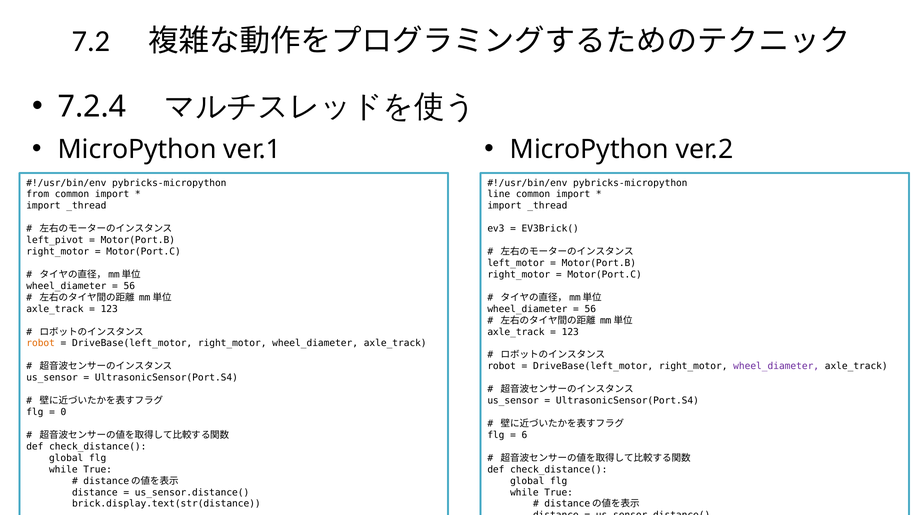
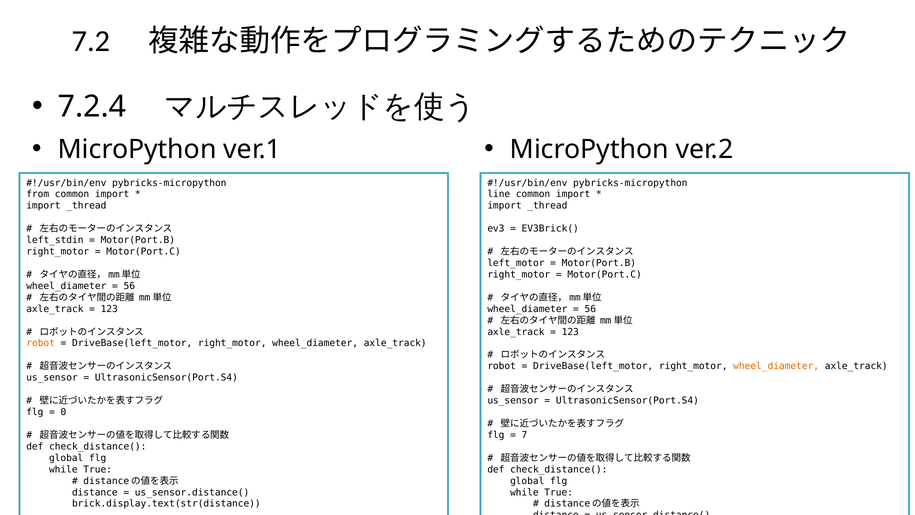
left_pivot: left_pivot -> left_stdin (55, 240)
wheel_diameter colour: purple -> orange (776, 366)
6: 6 -> 7 (524, 435)
